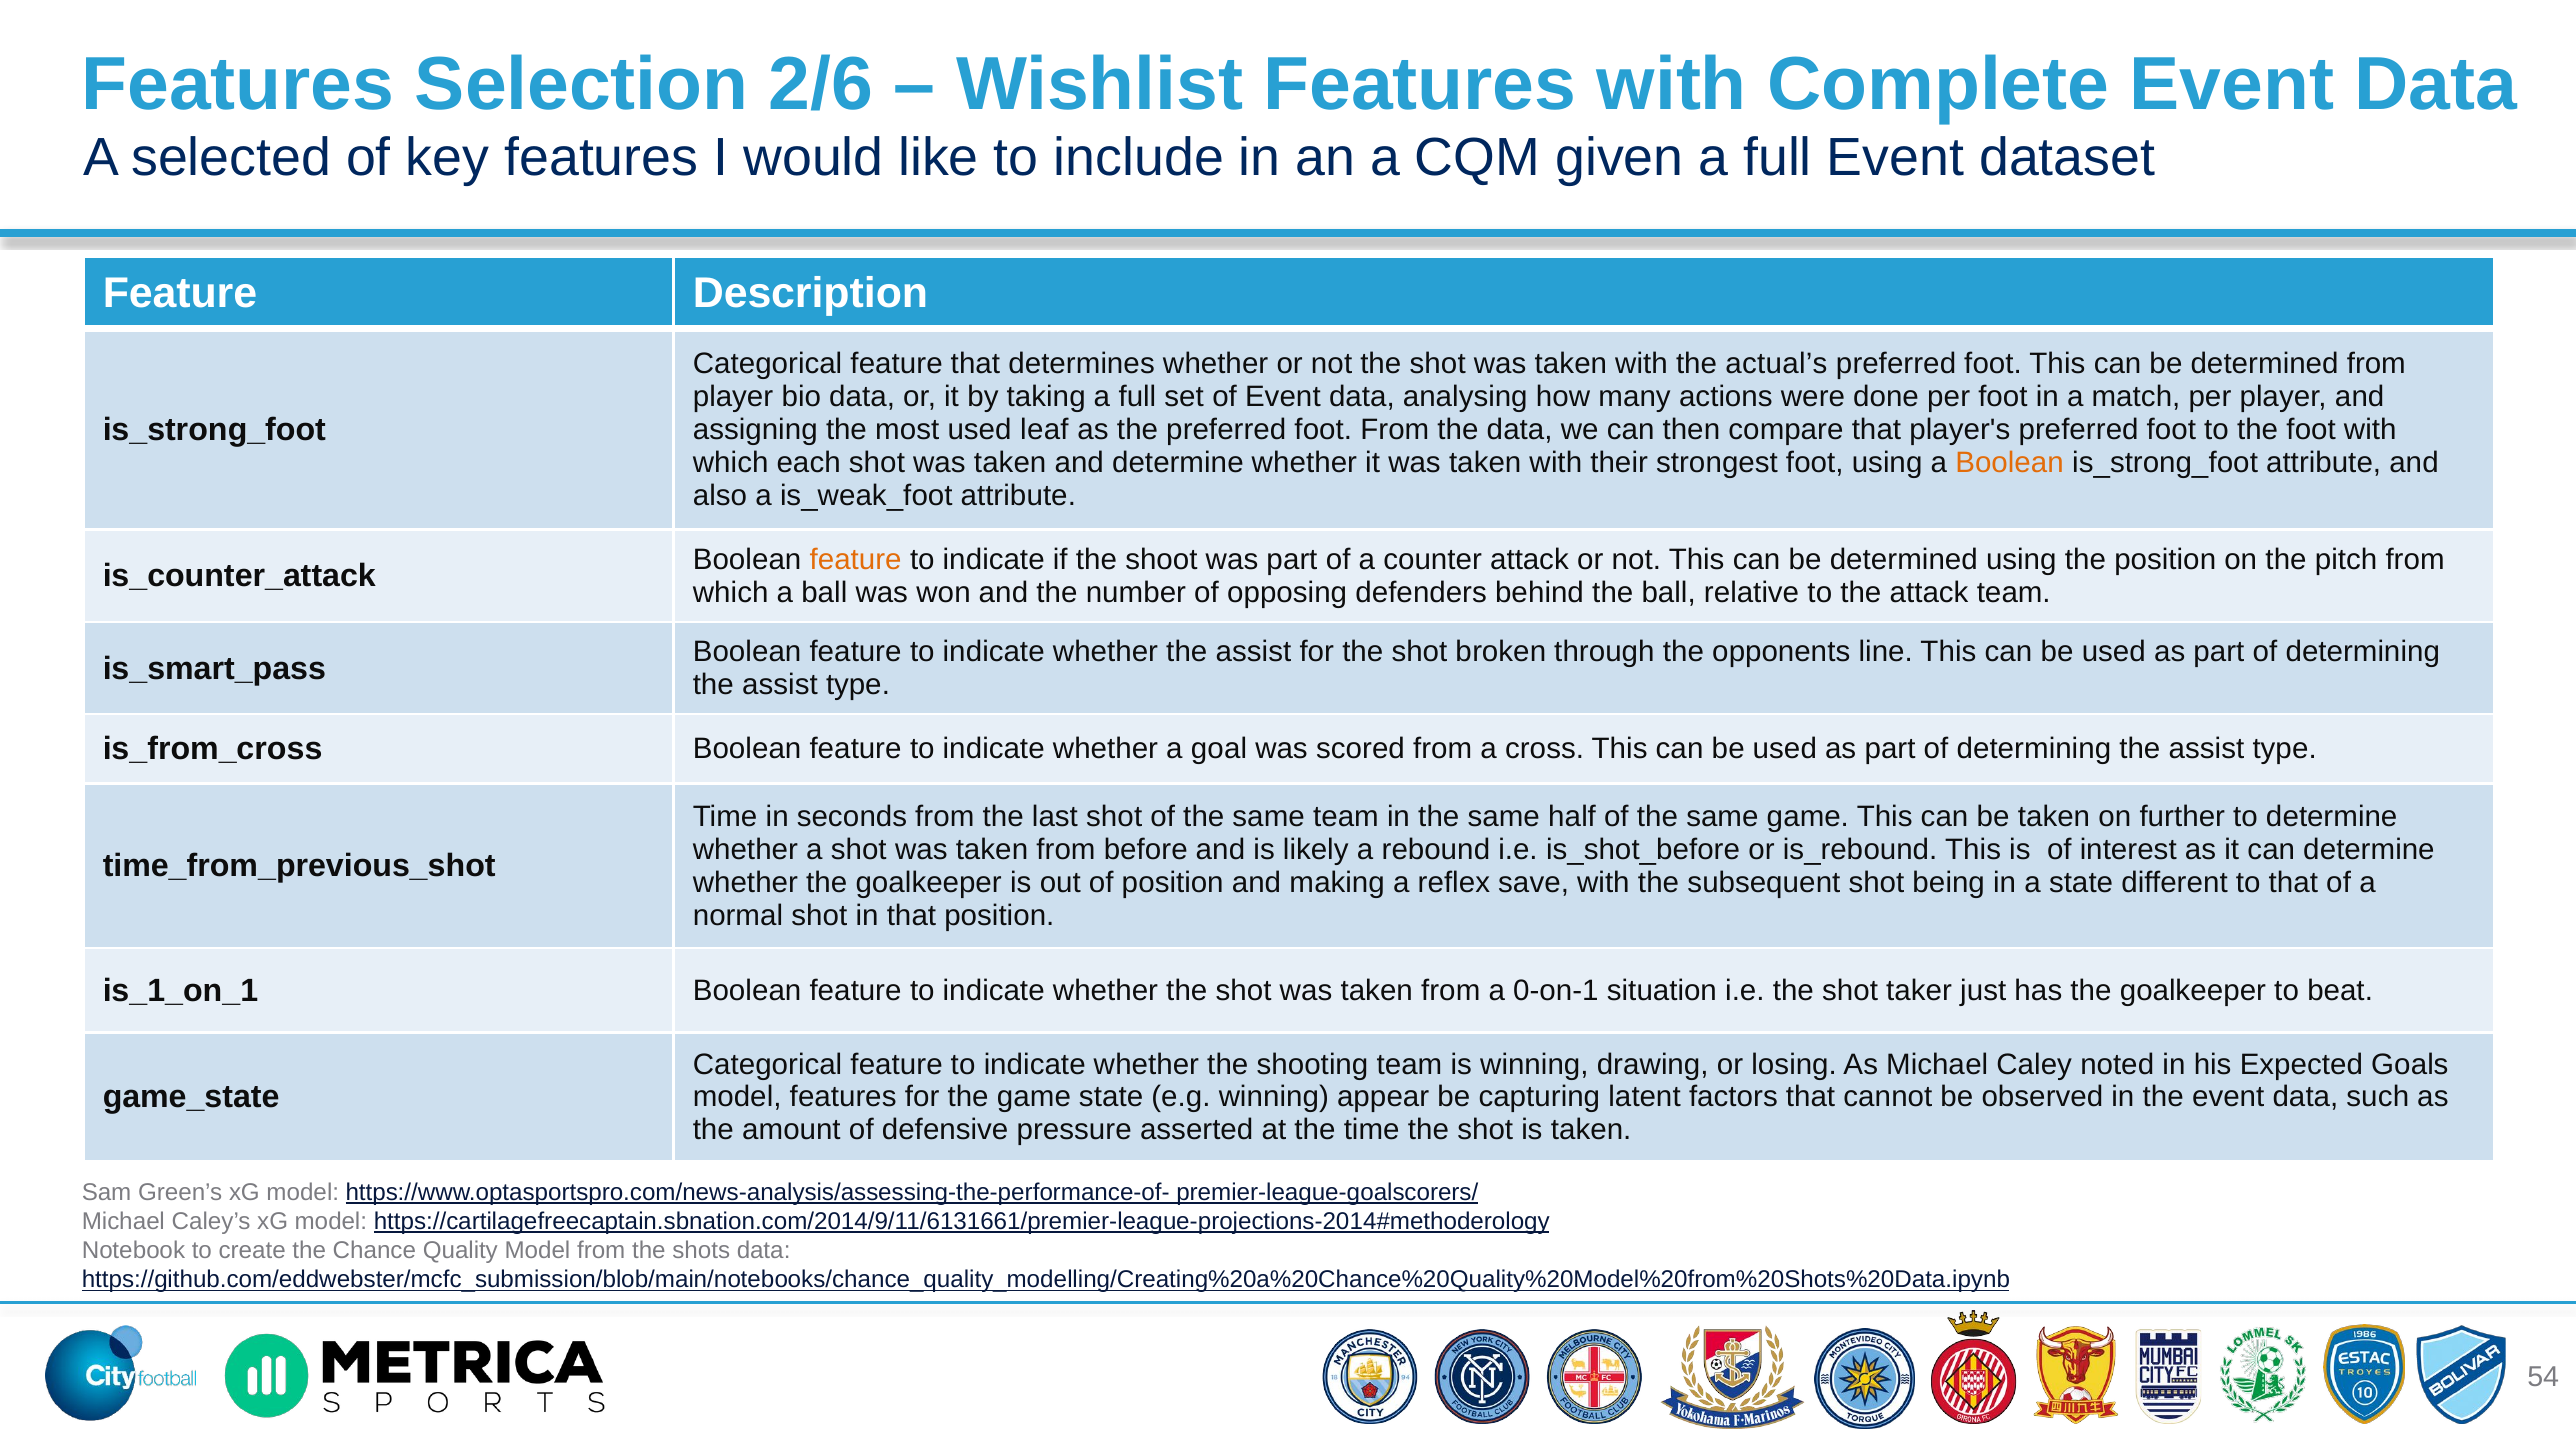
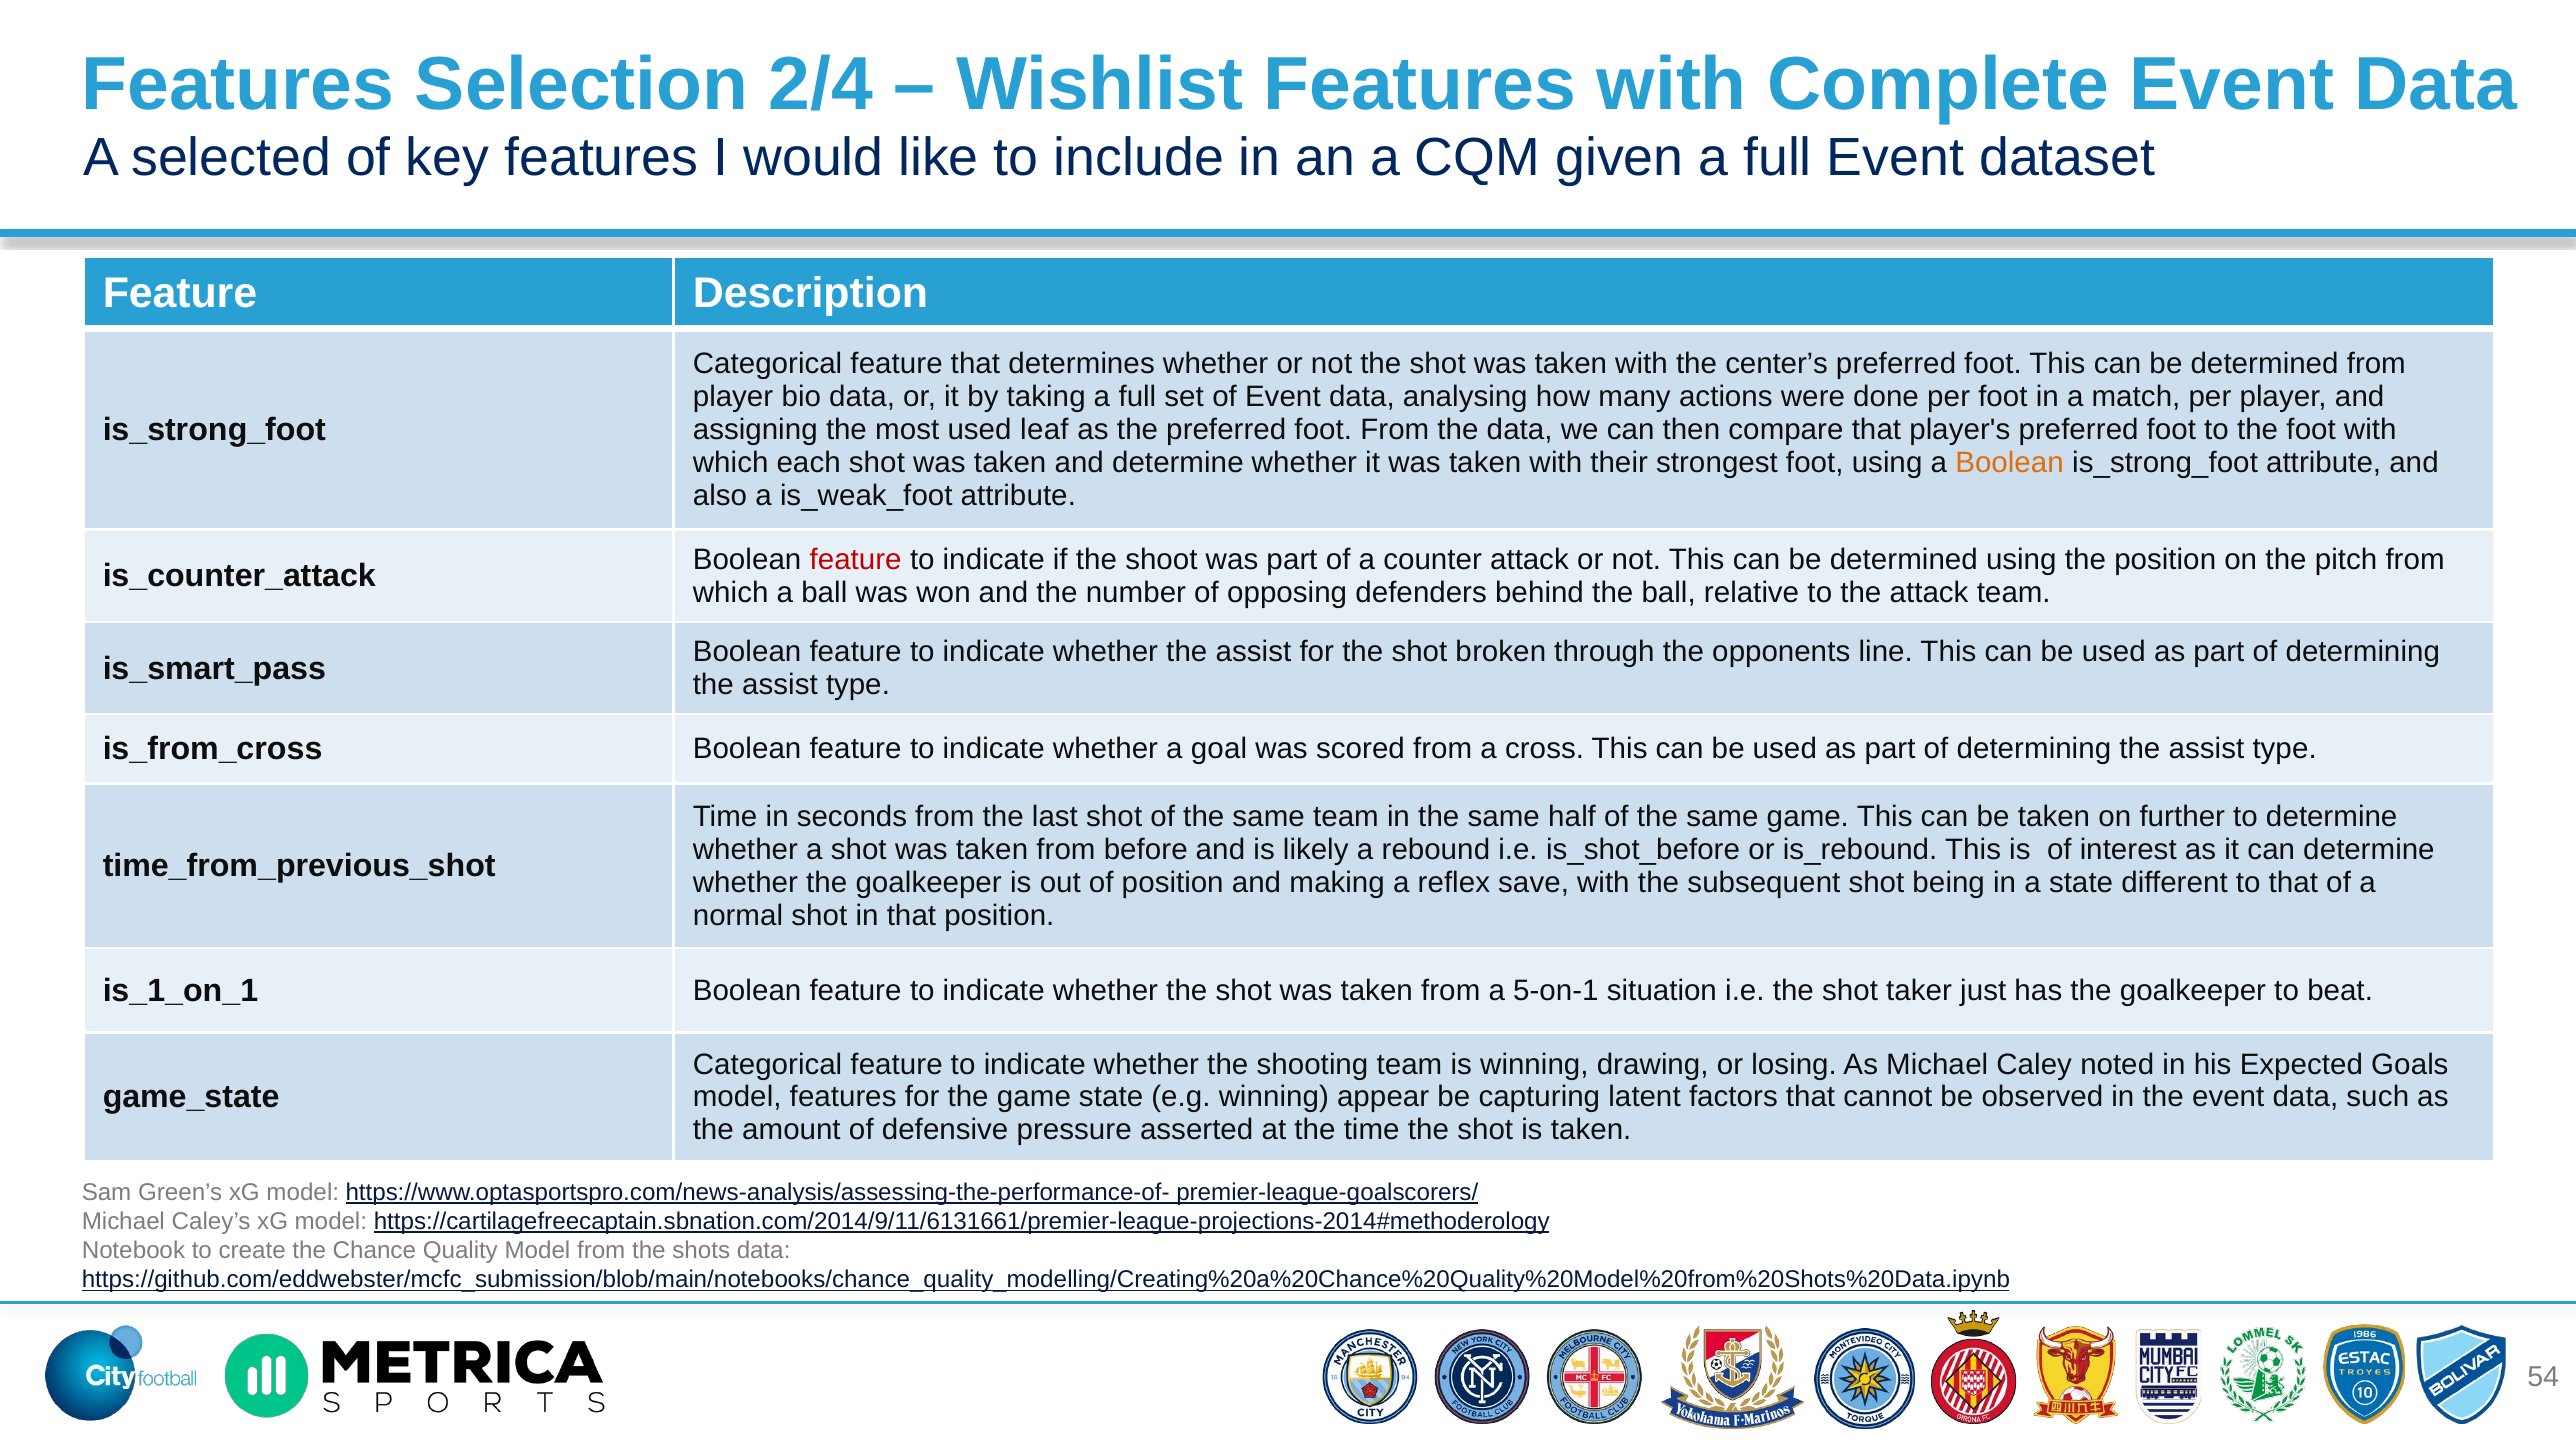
2/6: 2/6 -> 2/4 (821, 85)
actual’s: actual’s -> center’s (1777, 364)
feature colour: orange -> red (856, 560)
0-on-1: 0-on-1 -> 5-on-1 (1556, 991)
